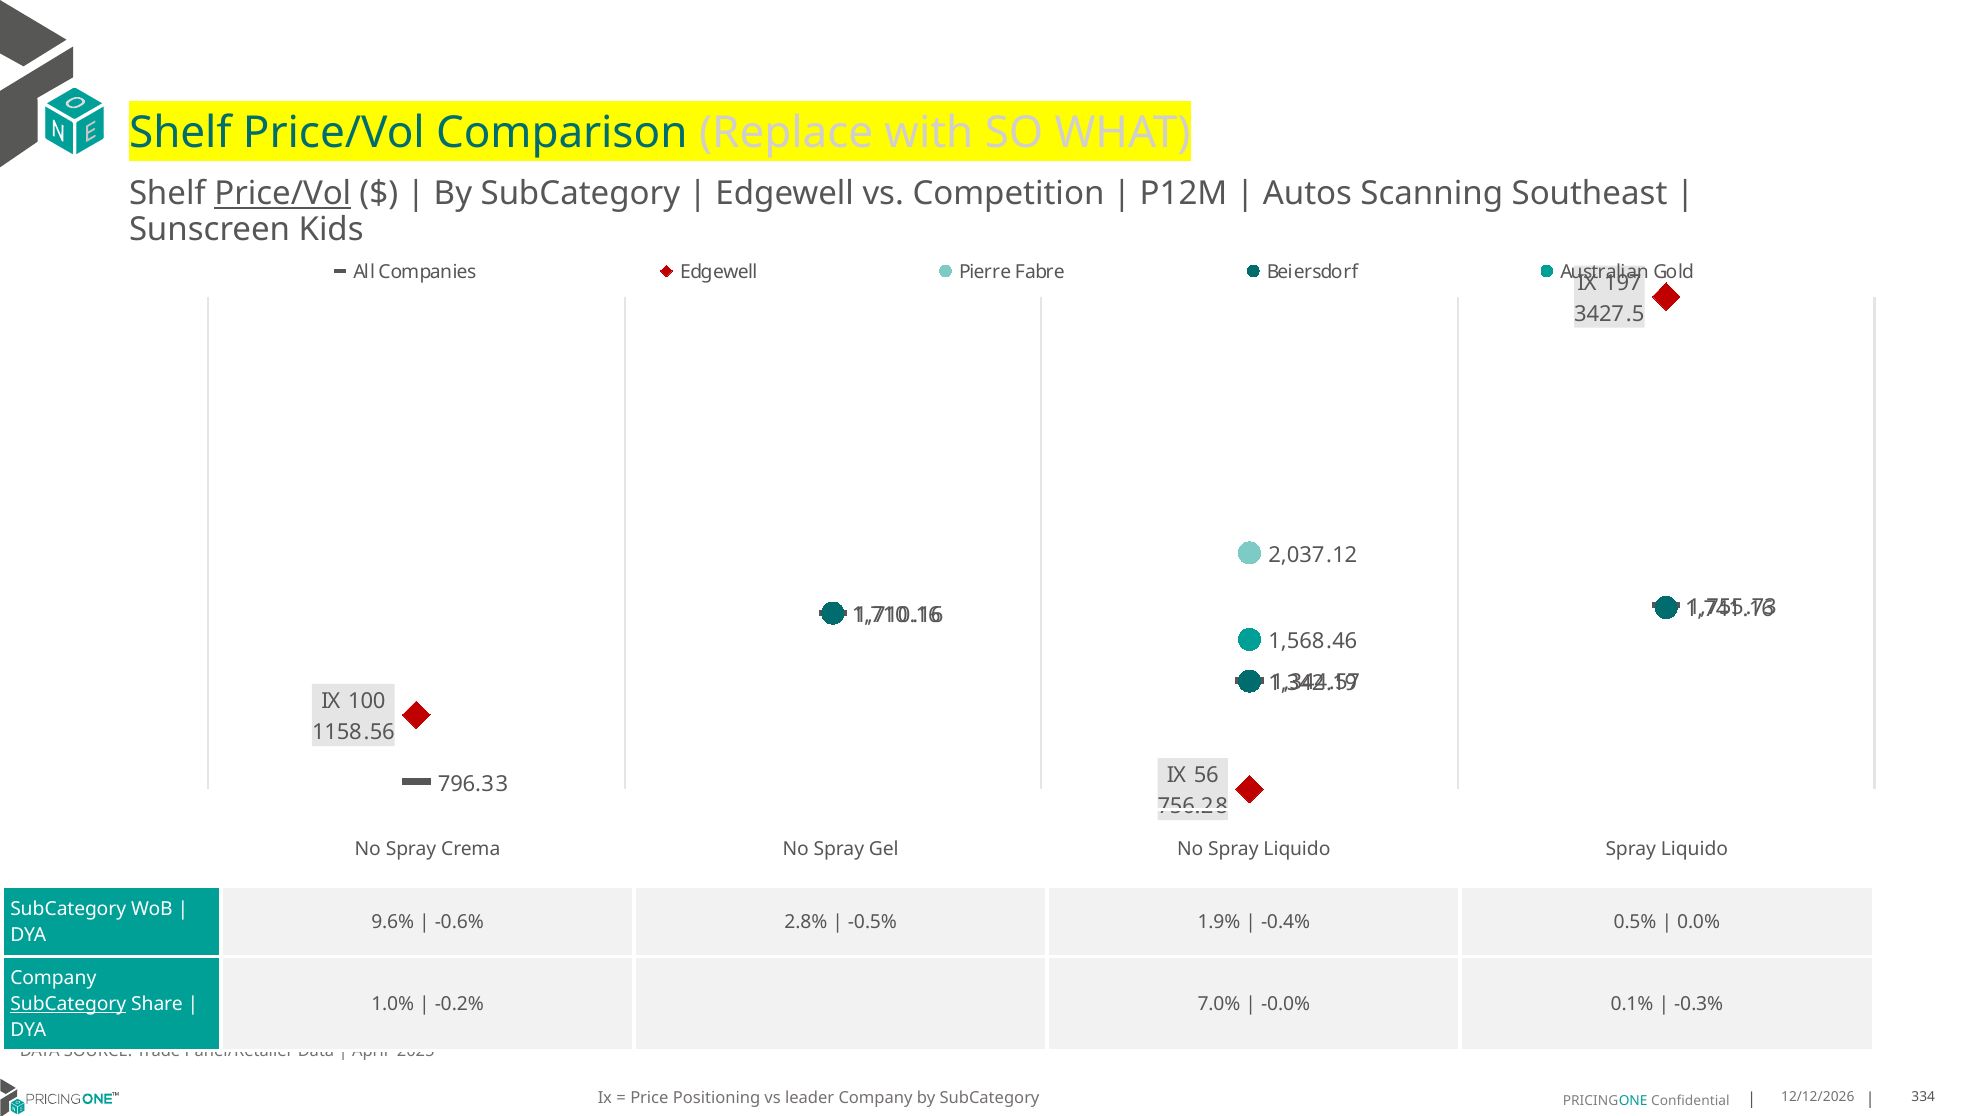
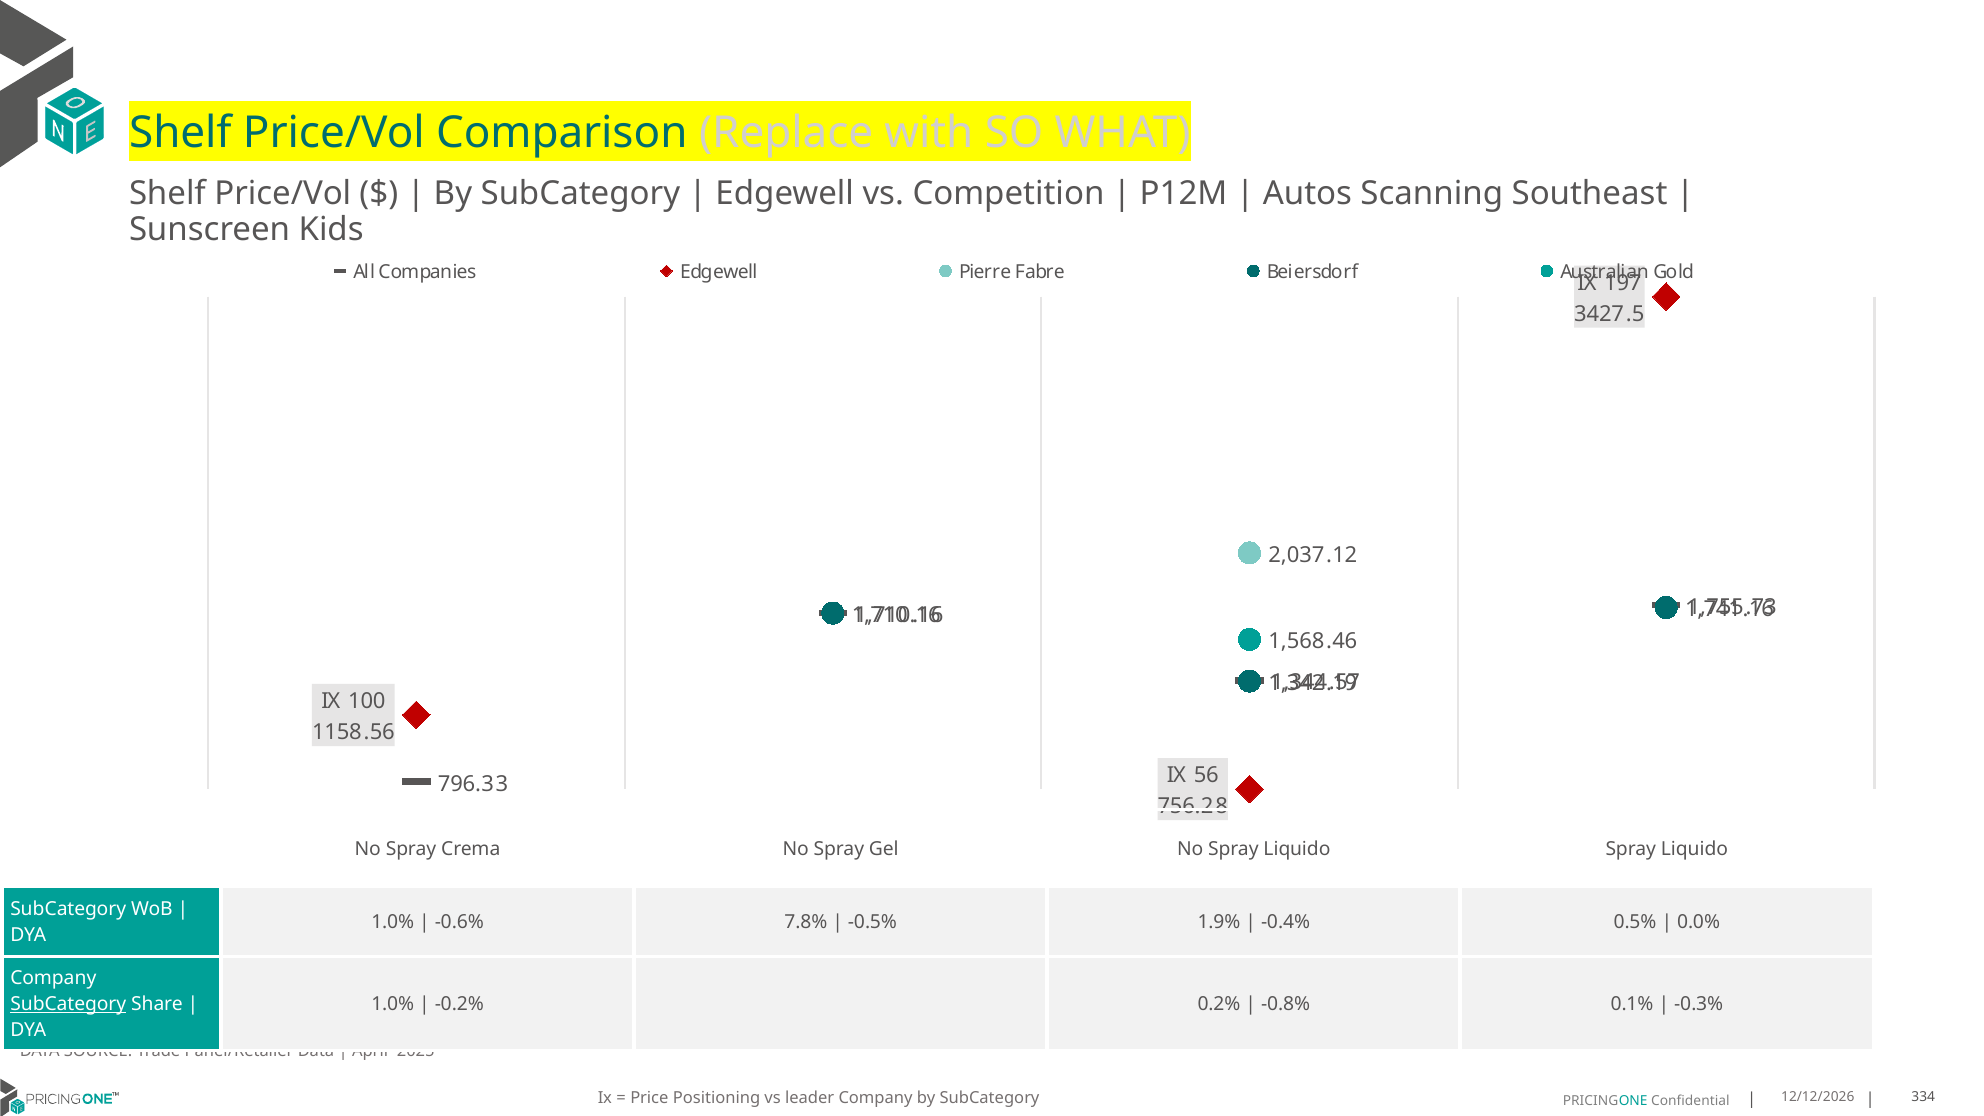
Price/Vol underline: present -> none (283, 193)
9.6%: 9.6% -> 1.0% (393, 922)
2.8%: 2.8% -> 7.8% (806, 922)
7.0%: 7.0% -> 0.2% (1219, 1004)
-0.0%: -0.0% -> -0.8% (1286, 1004)
